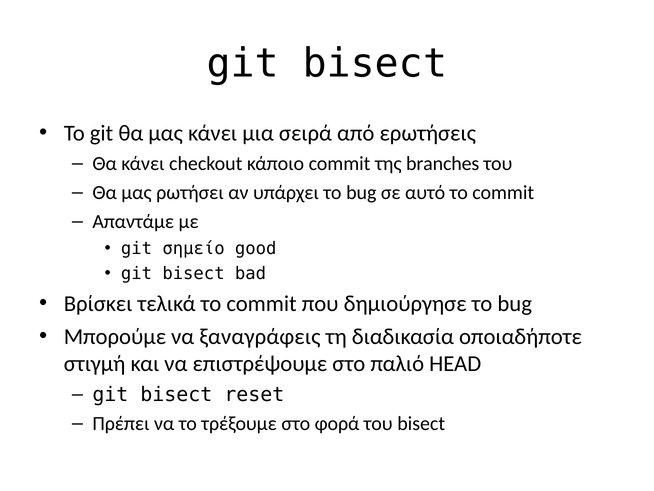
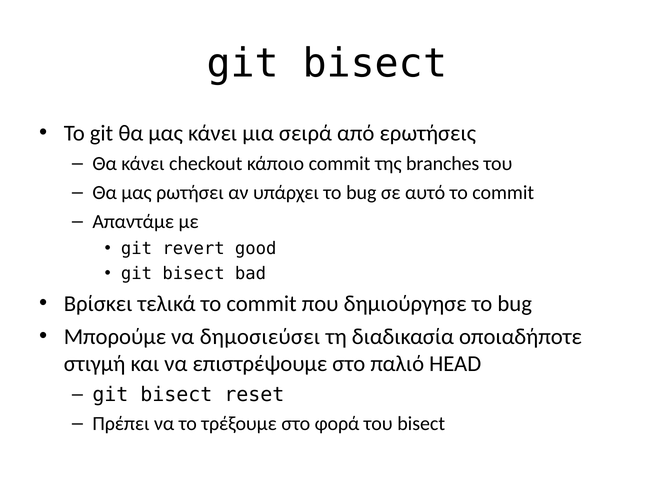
σημείο: σημείο -> revert (194, 248)
ξαναγράφεις: ξαναγράφεις -> δημοσιεύσει (260, 336)
